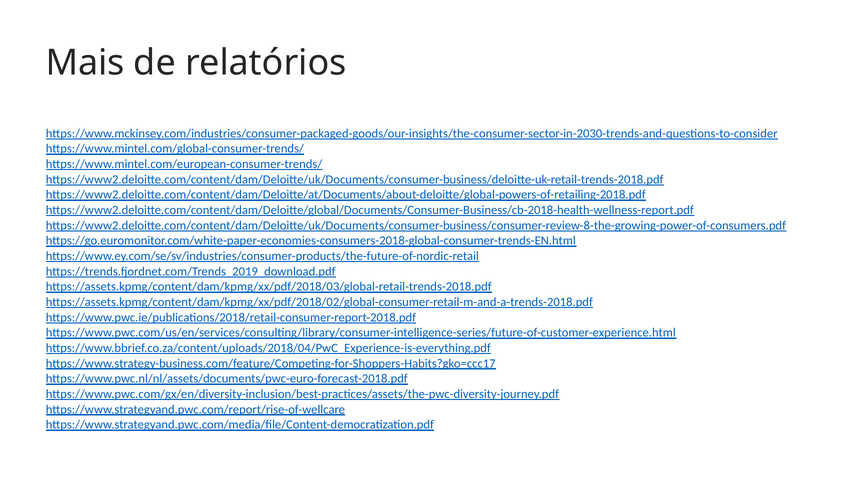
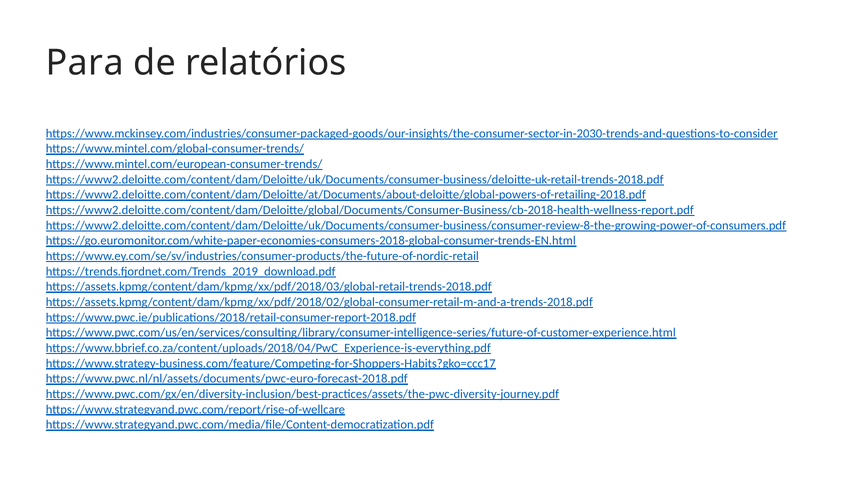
Mais: Mais -> Para (85, 63)
